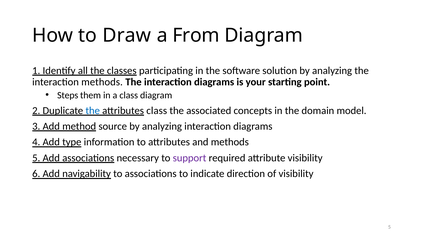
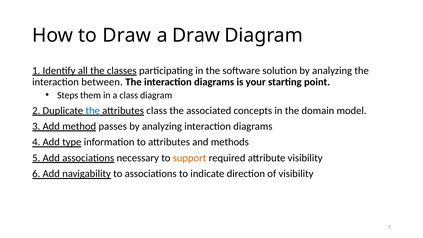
a From: From -> Draw (196, 36)
interaction methods: methods -> between (102, 82)
source: source -> passes (113, 126)
support colour: purple -> orange (190, 158)
